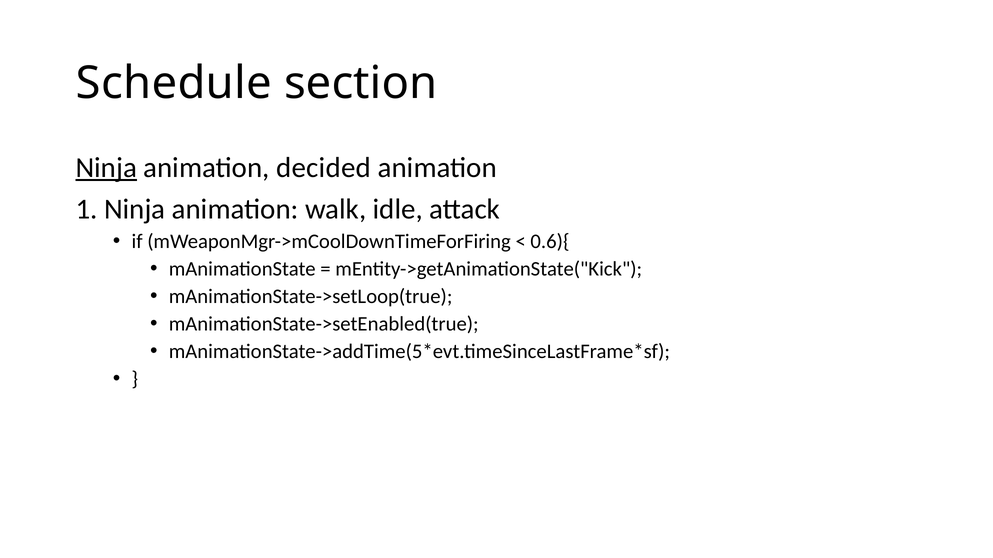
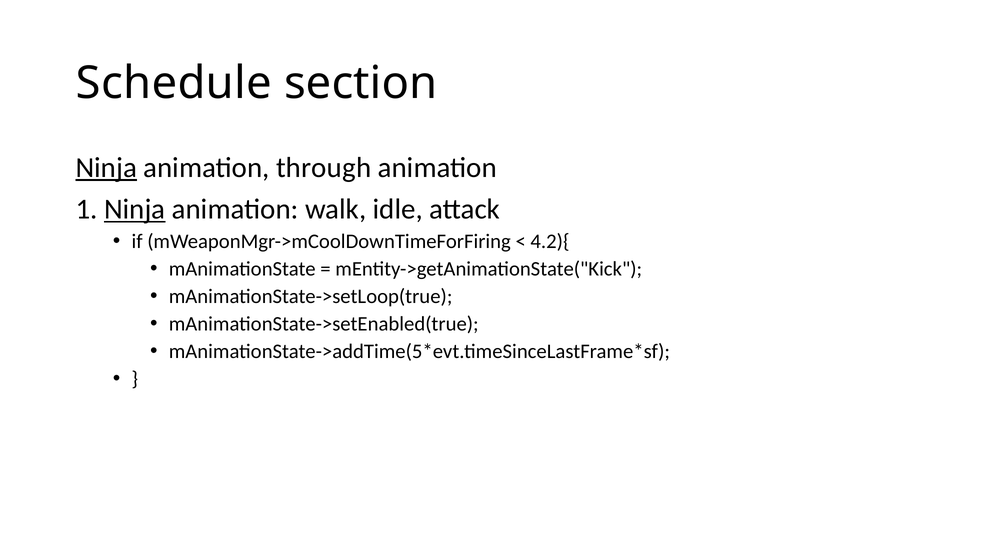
decided: decided -> through (324, 168)
Ninja underline: none -> present (135, 209)
0.6){: 0.6){ -> 4.2){ (550, 241)
